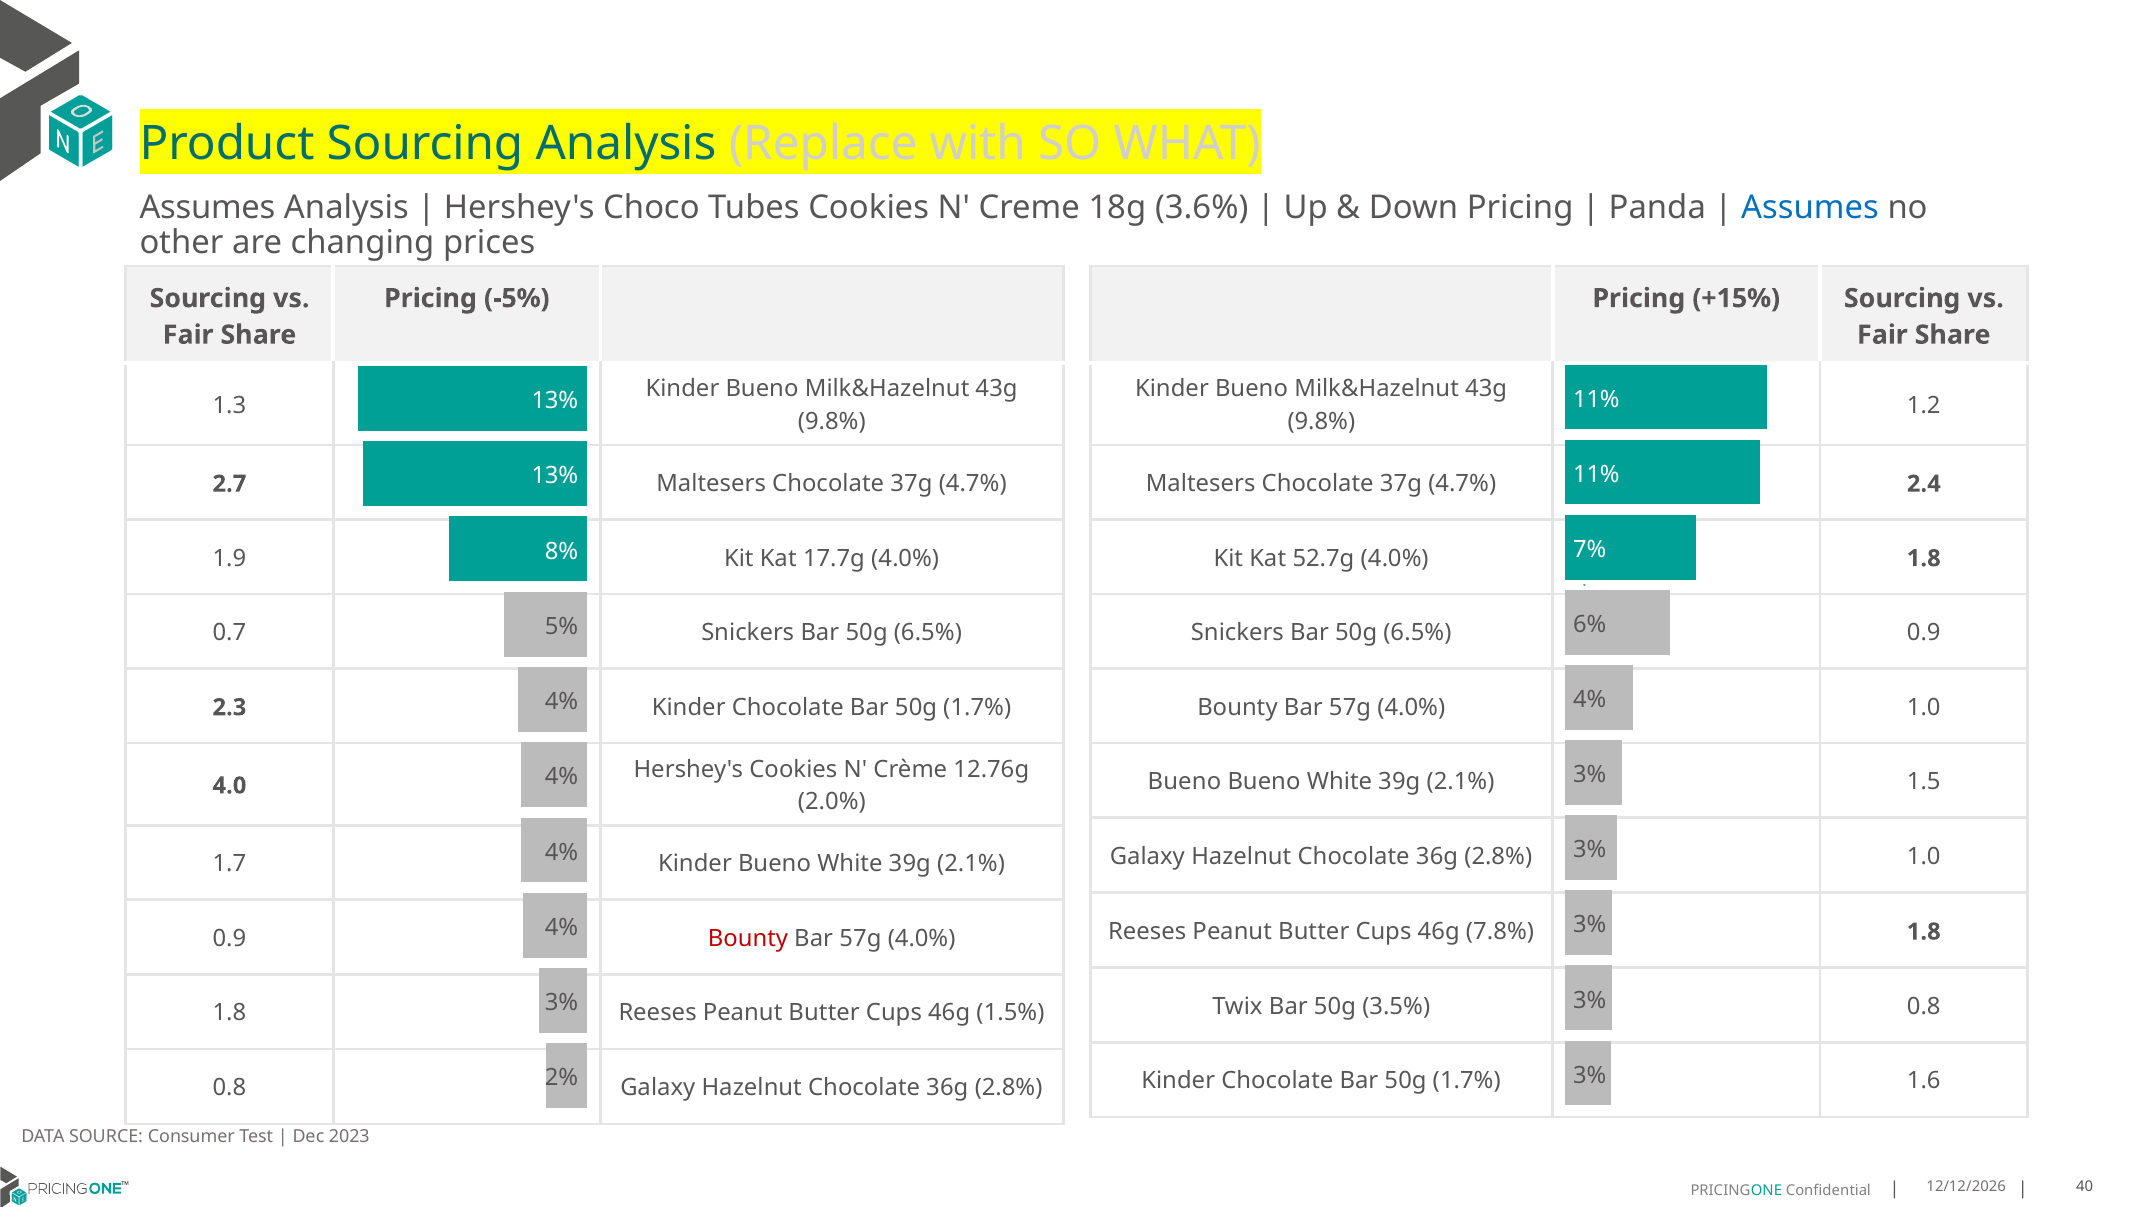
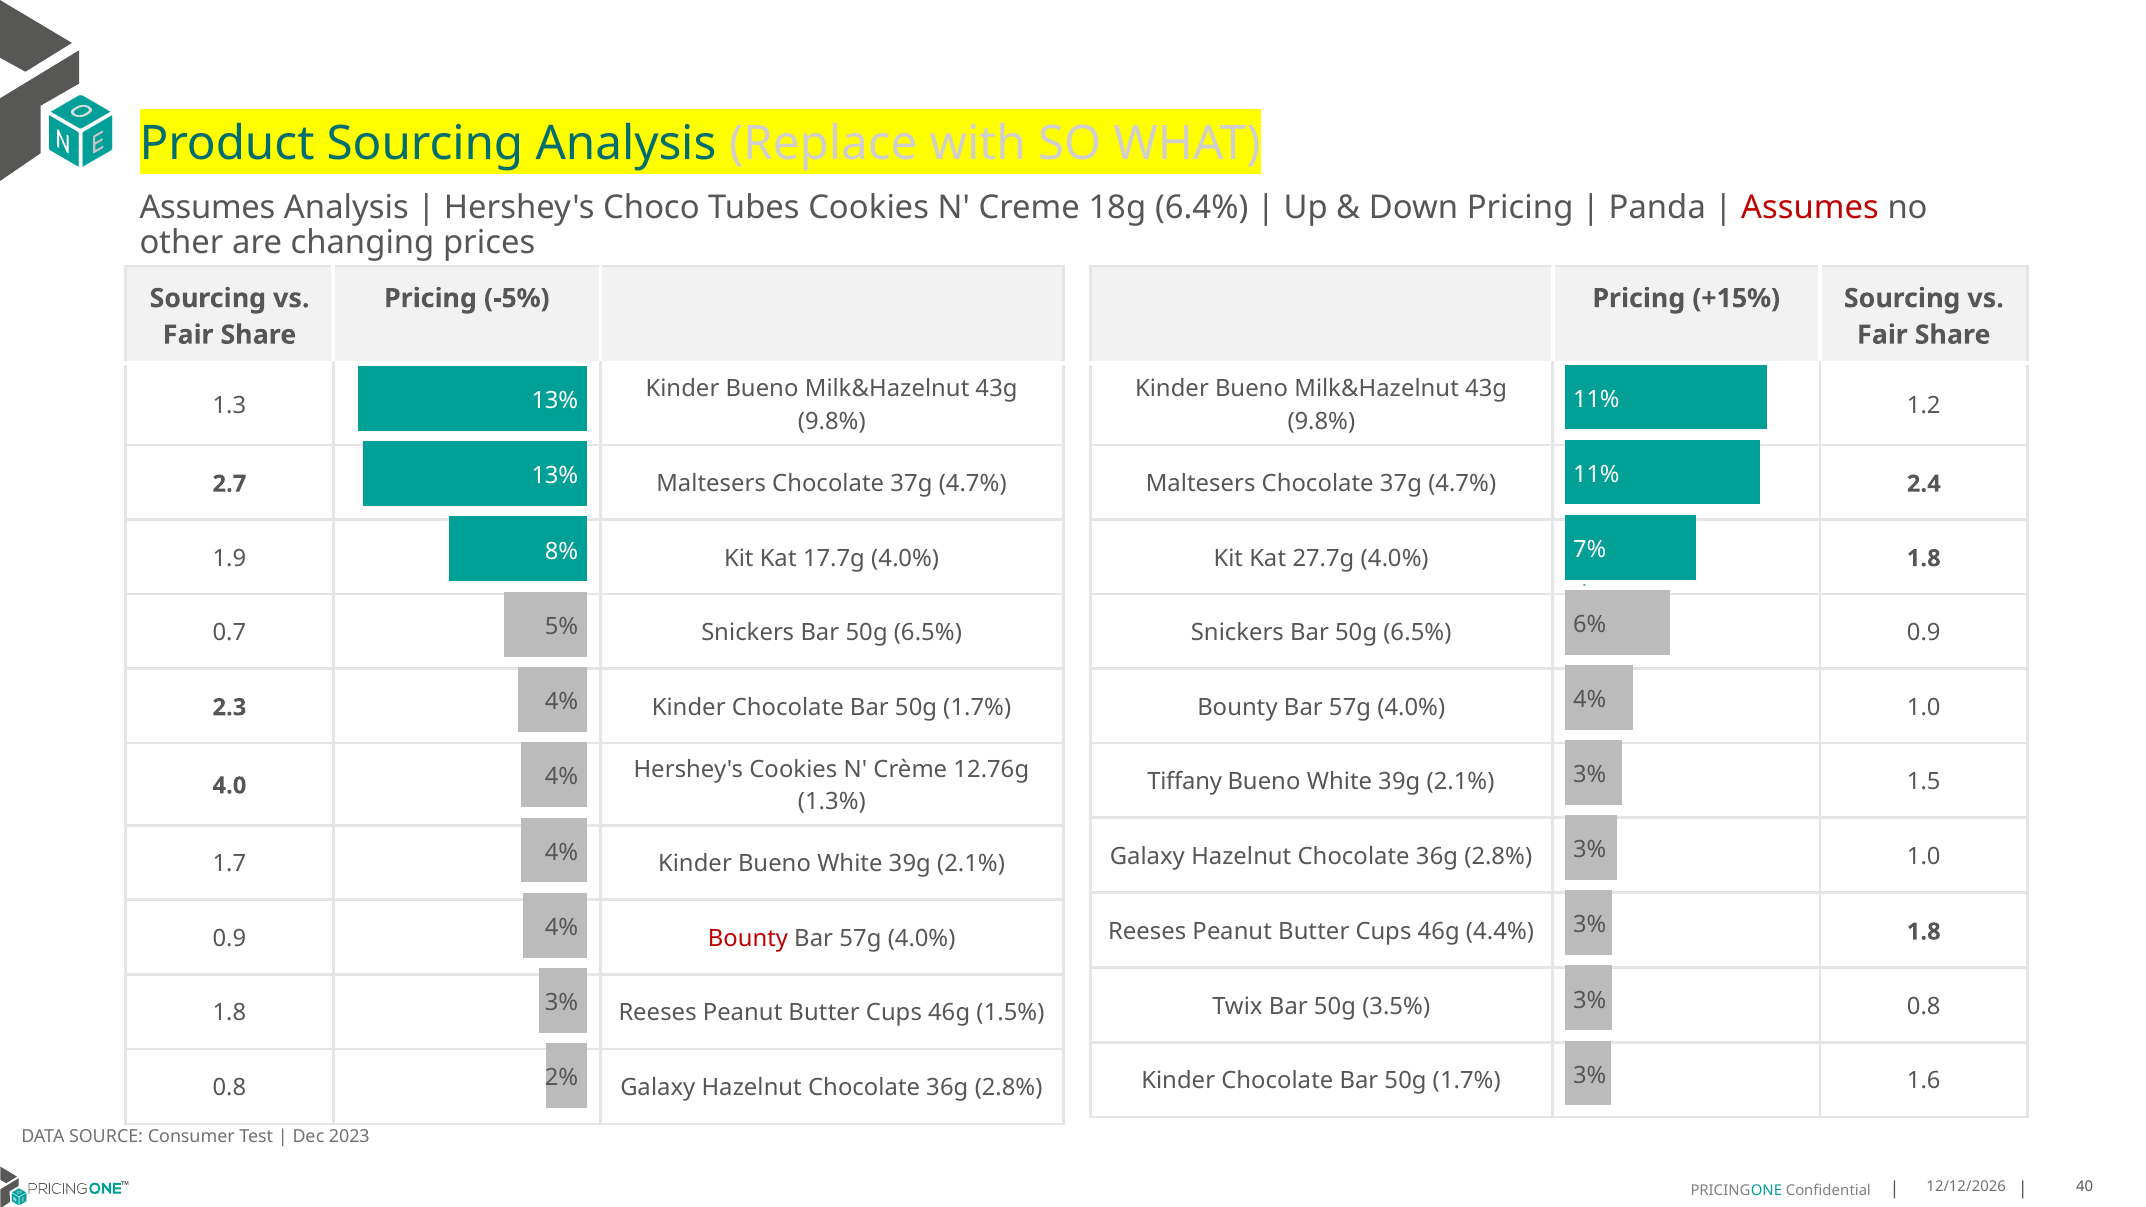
3.6%: 3.6% -> 6.4% (1202, 208)
Assumes colour: blue -> red (1810, 208)
52.7g: 52.7g -> 27.7g (1323, 558)
Bueno: Bueno -> Tiffany (1185, 782)
2.0%: 2.0% -> 1.3% (832, 802)
7.8%: 7.8% -> 4.4% (1500, 932)
